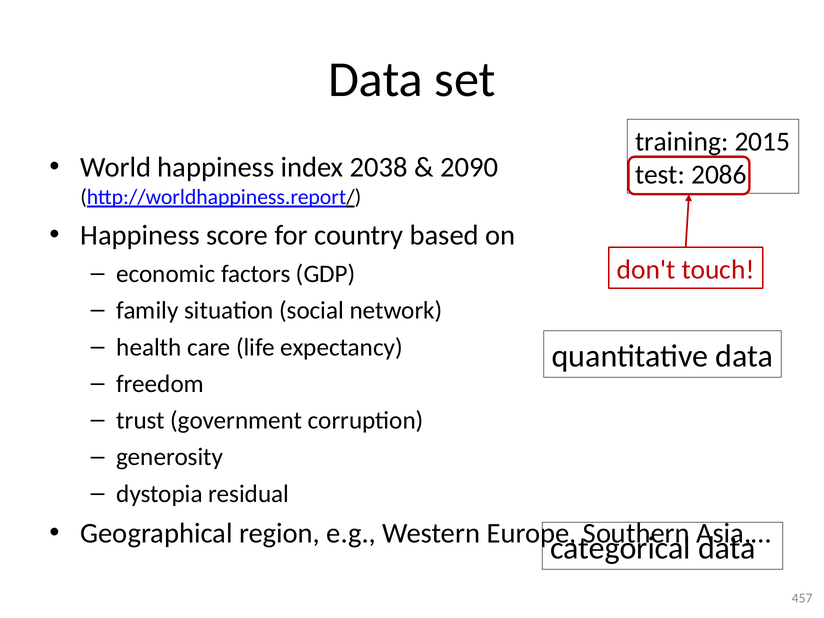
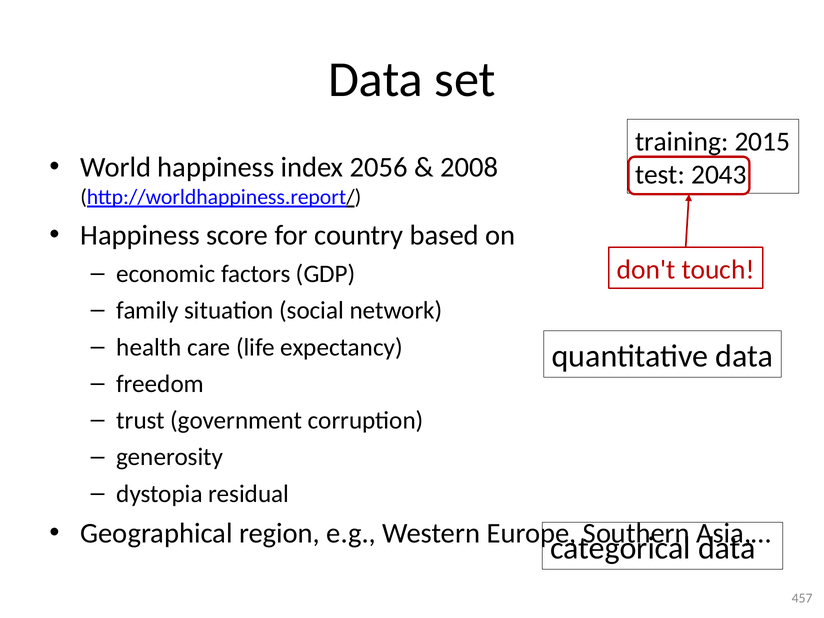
2038: 2038 -> 2056 (379, 167)
2090: 2090 -> 2008 (469, 167)
2086: 2086 -> 2043 (719, 175)
